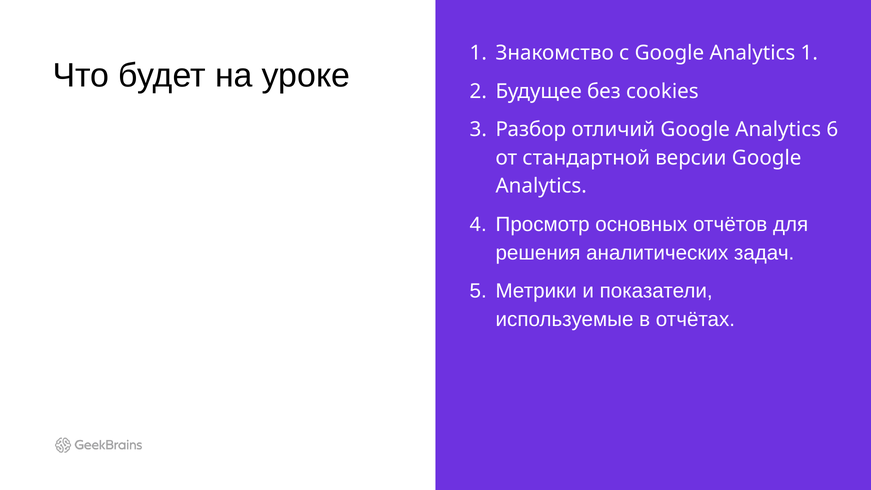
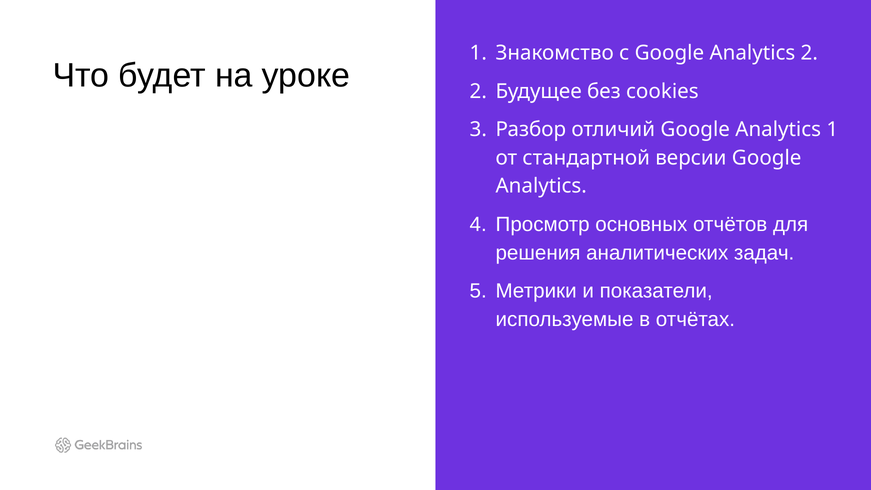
Analytics 1: 1 -> 2 (809, 53)
Analytics 6: 6 -> 1 (832, 129)
